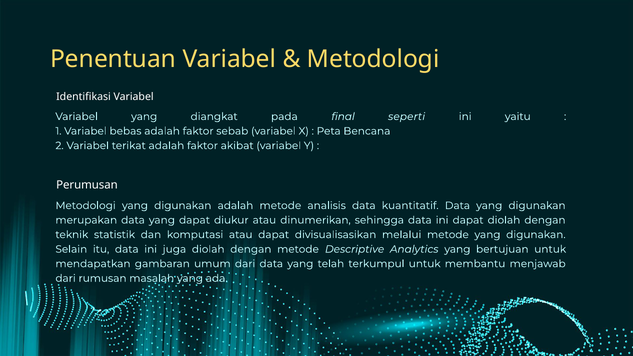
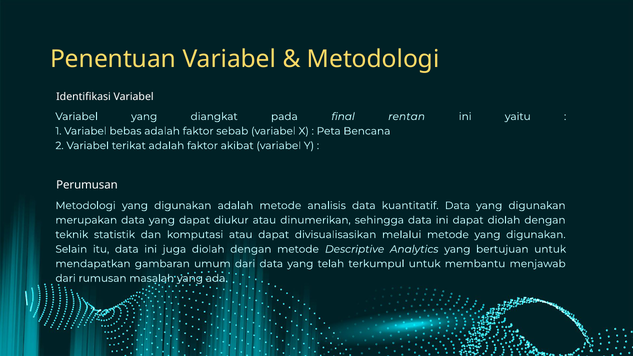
seperti: seperti -> rentan (407, 117)
